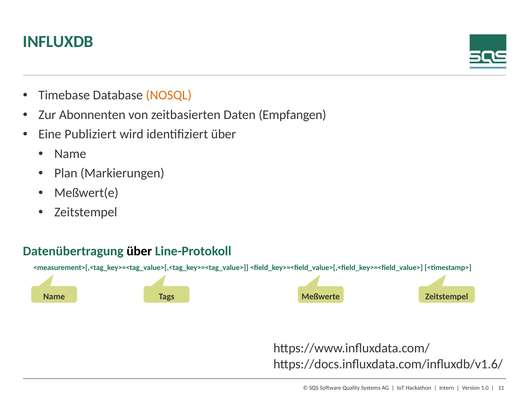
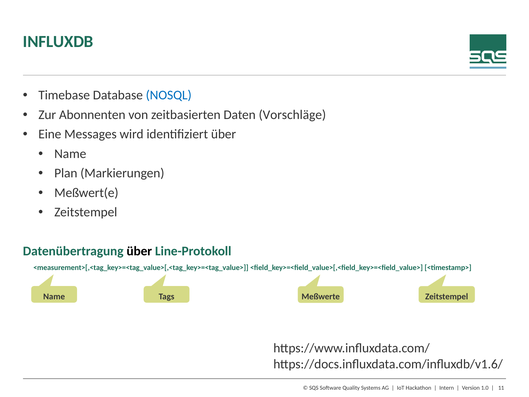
NOSQL colour: orange -> blue (169, 95)
Empfangen: Empfangen -> Vorschläge (292, 115)
Publiziert: Publiziert -> Messages (91, 134)
